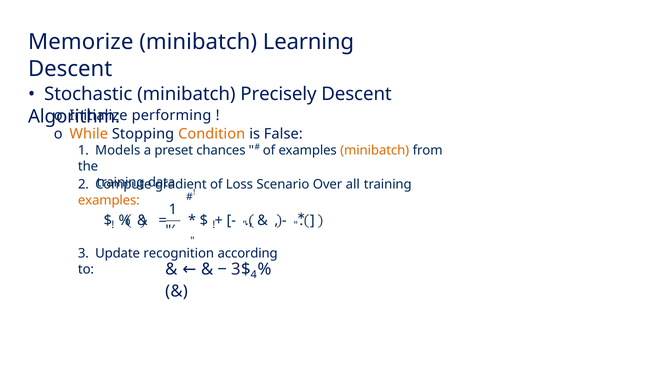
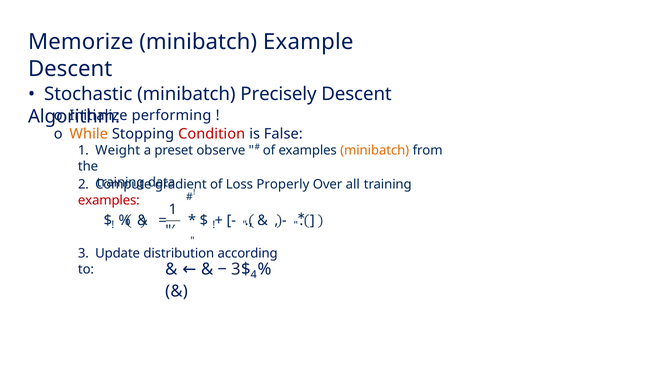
Learning: Learning -> Example (308, 42)
Condition colour: orange -> red (212, 134)
Models: Models -> Weight (118, 151)
chances: chances -> observe (221, 151)
Scenario: Scenario -> Properly (283, 185)
examples colour: orange -> red (109, 201)
recognition: recognition -> distribution (179, 254)
